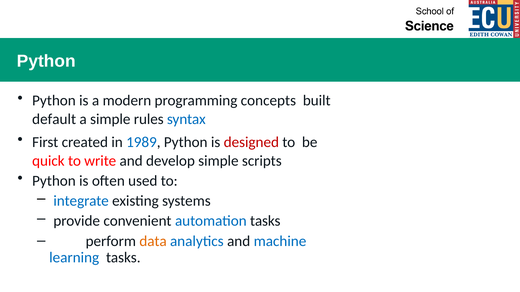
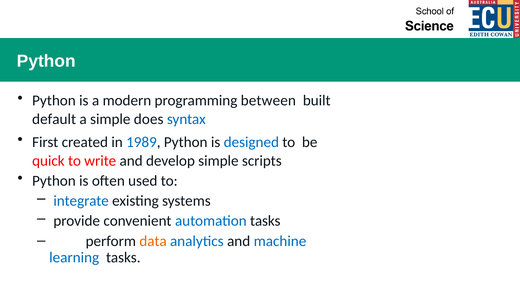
concepts: concepts -> between (268, 101)
rules: rules -> does (149, 120)
designed colour: red -> blue (251, 142)
